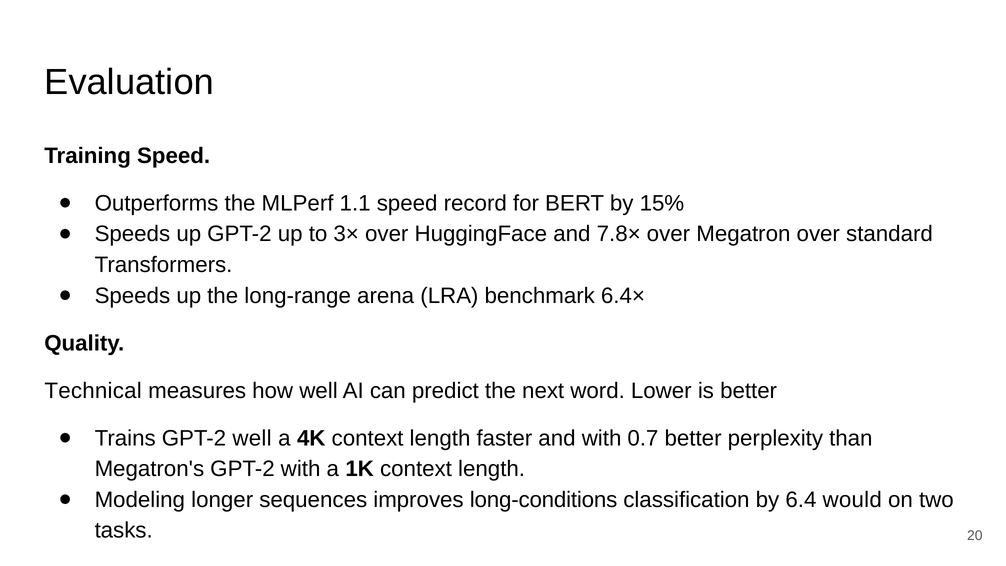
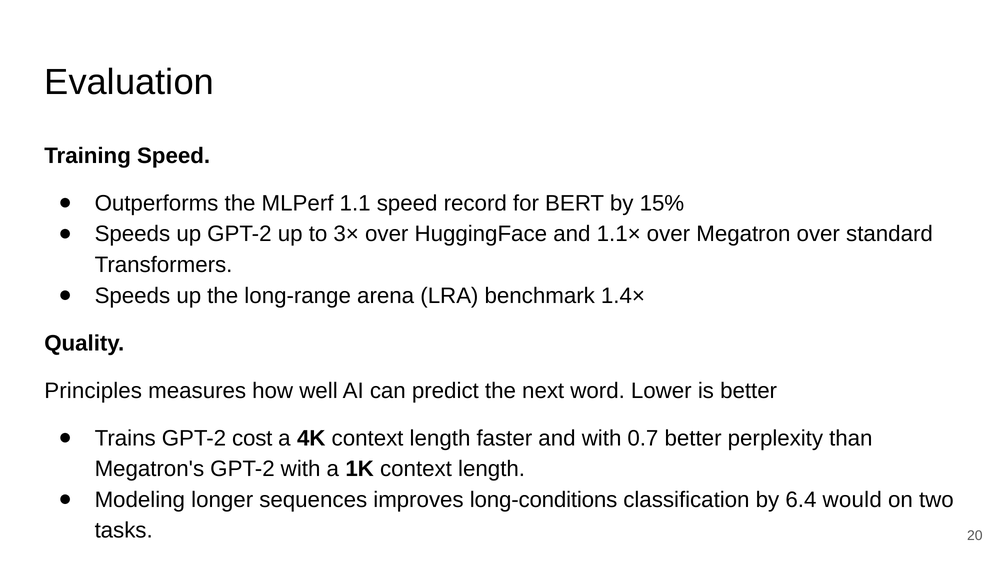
7.8×: 7.8× -> 1.1× (619, 234)
6.4×: 6.4× -> 1.4× (623, 296)
Technical: Technical -> Principles (93, 391)
GPT-2 well: well -> cost (252, 438)
